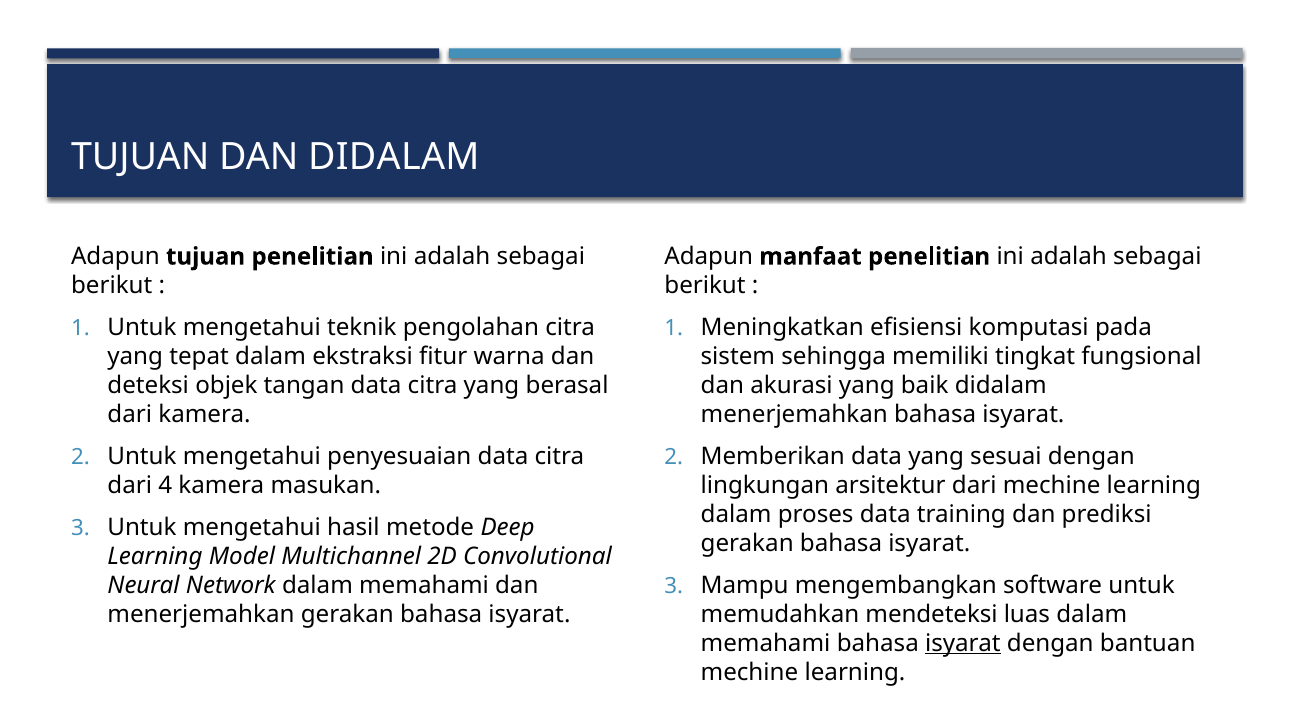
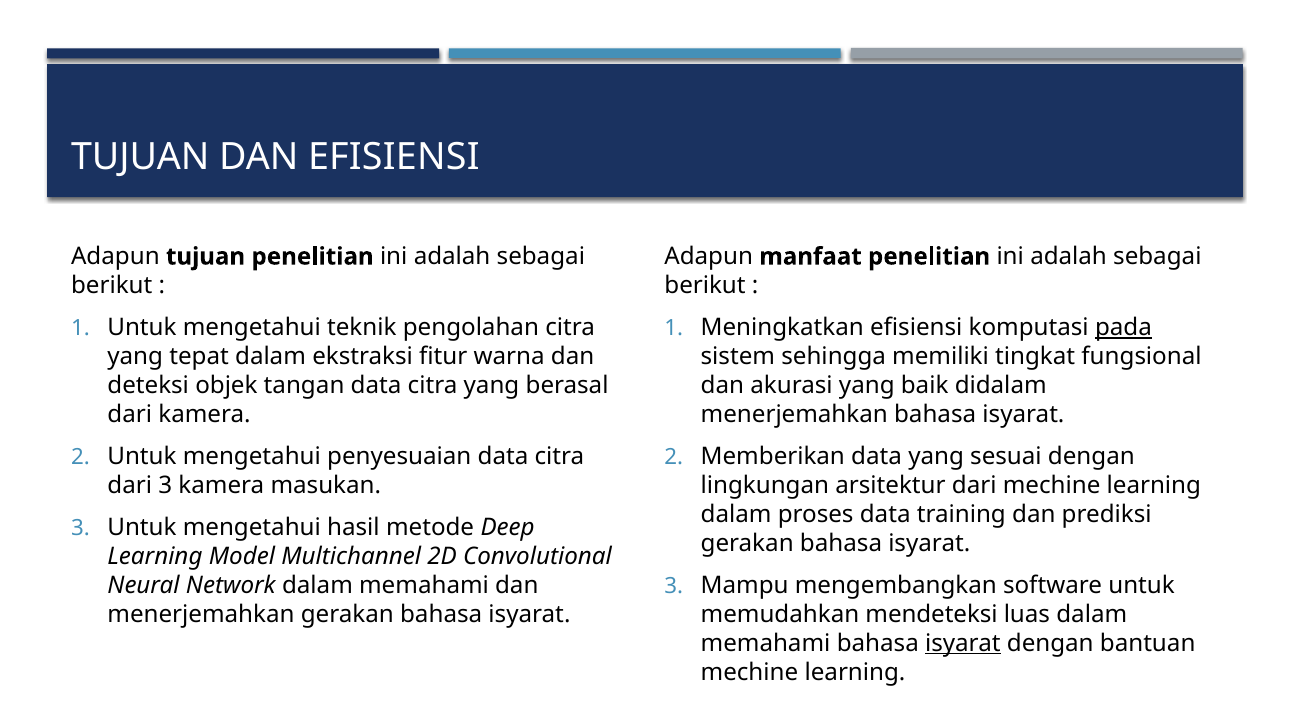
DAN DIDALAM: DIDALAM -> EFISIENSI (394, 157)
pada underline: none -> present (1123, 328)
dari 4: 4 -> 3 (165, 486)
